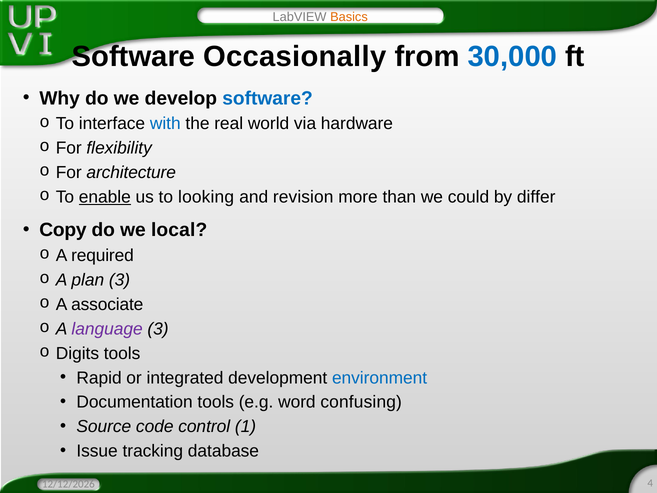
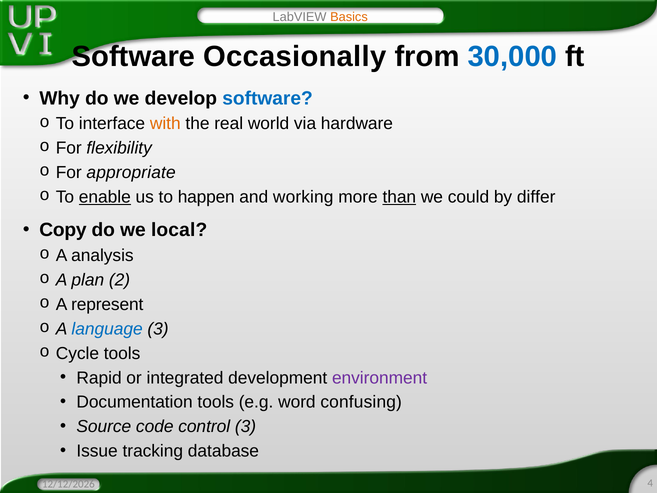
with colour: blue -> orange (165, 124)
architecture: architecture -> appropriate (131, 173)
looking: looking -> happen (206, 197)
revision: revision -> working (303, 197)
than underline: none -> present (399, 197)
required: required -> analysis (102, 255)
plan 3: 3 -> 2 (120, 280)
associate: associate -> represent (107, 304)
language colour: purple -> blue (107, 329)
Digits: Digits -> Cycle (77, 353)
environment colour: blue -> purple (380, 378)
control 1: 1 -> 3 (246, 426)
